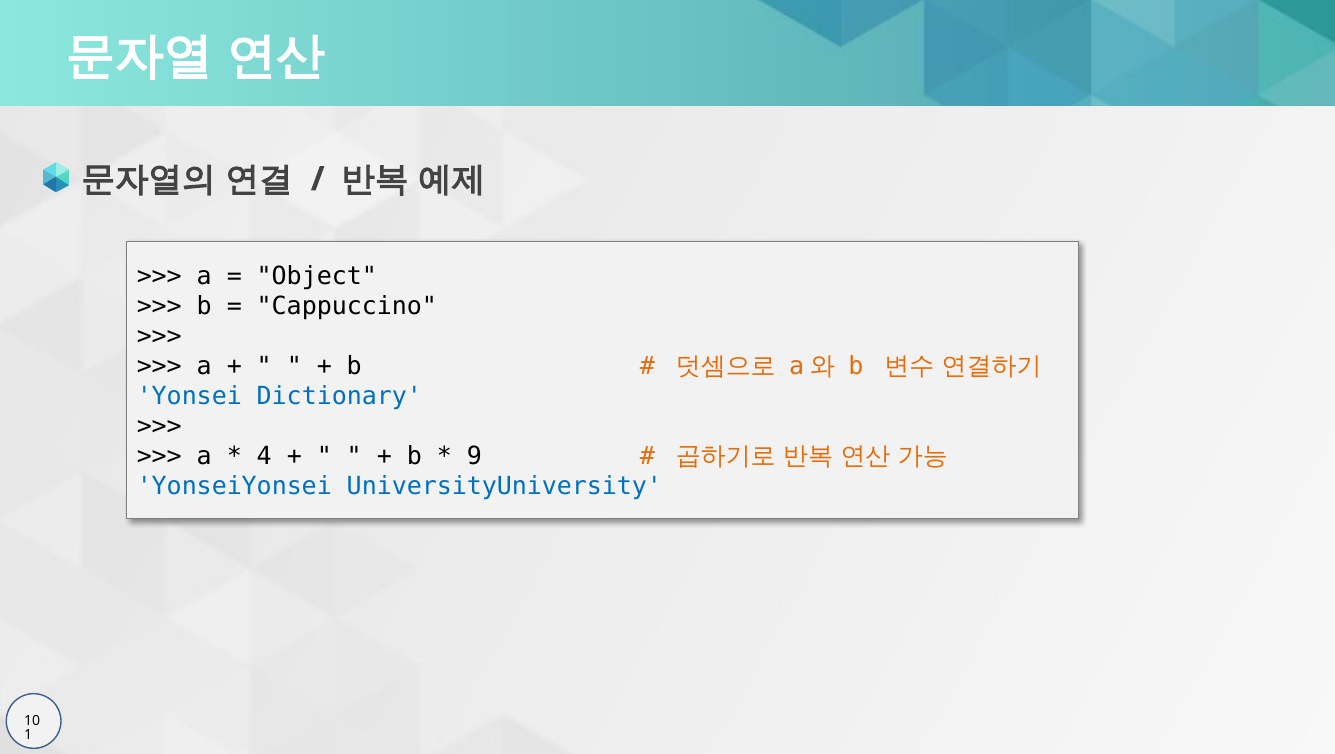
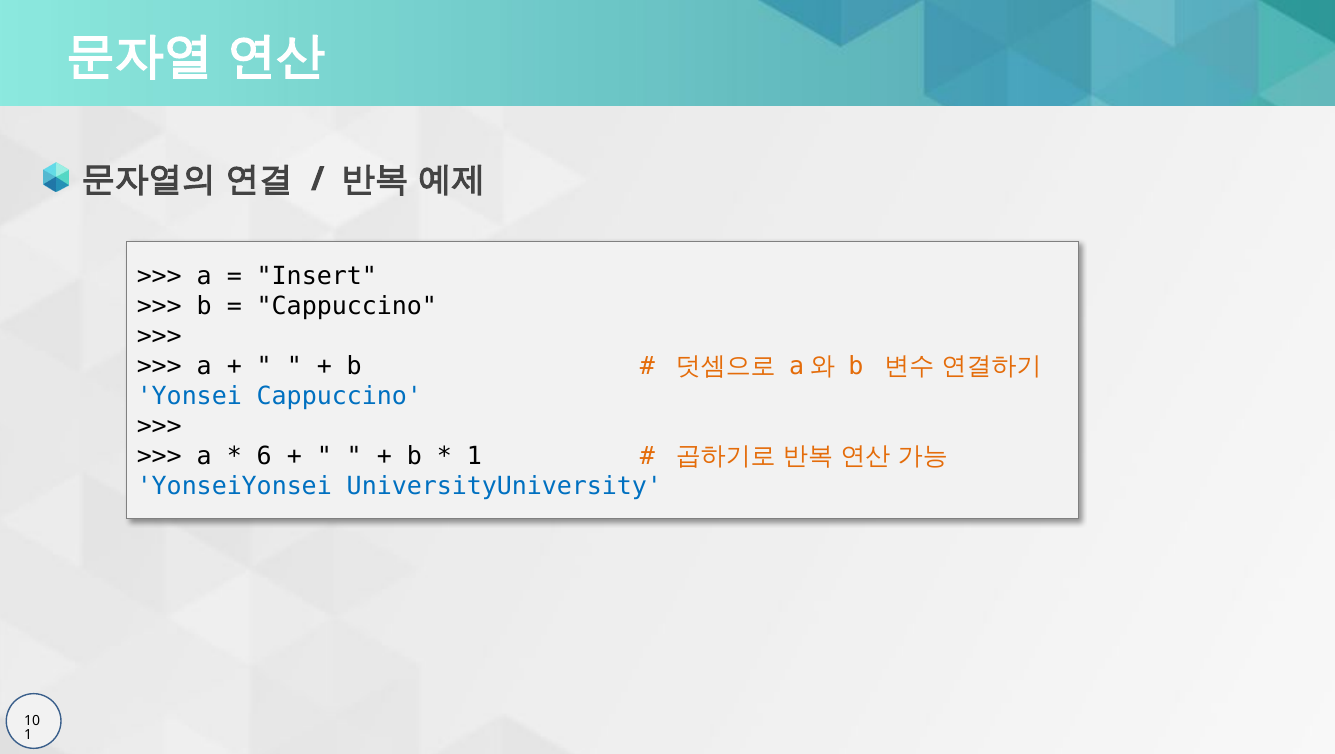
Object: Object -> Insert (317, 277)
Yonsei Dictionary: Dictionary -> Cappuccino (339, 397)
4: 4 -> 6 (264, 457)
9: 9 -> 1 (474, 457)
